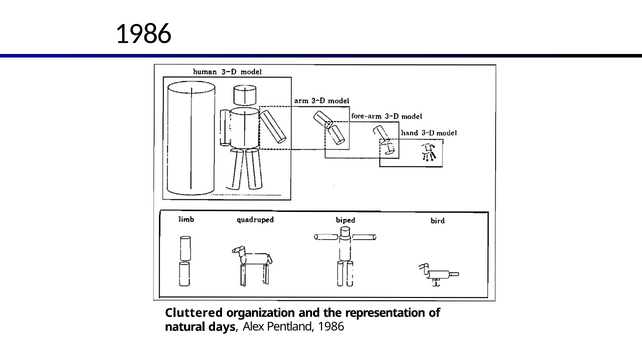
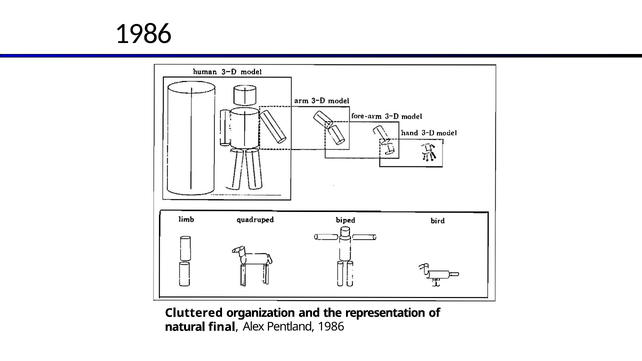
days: days -> final (222, 327)
